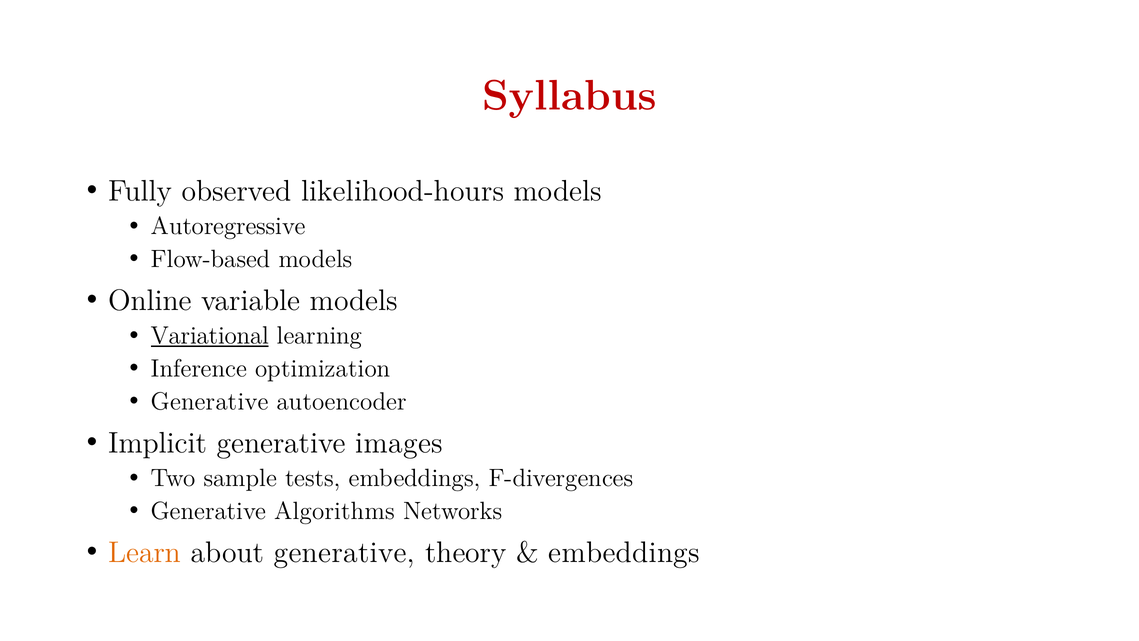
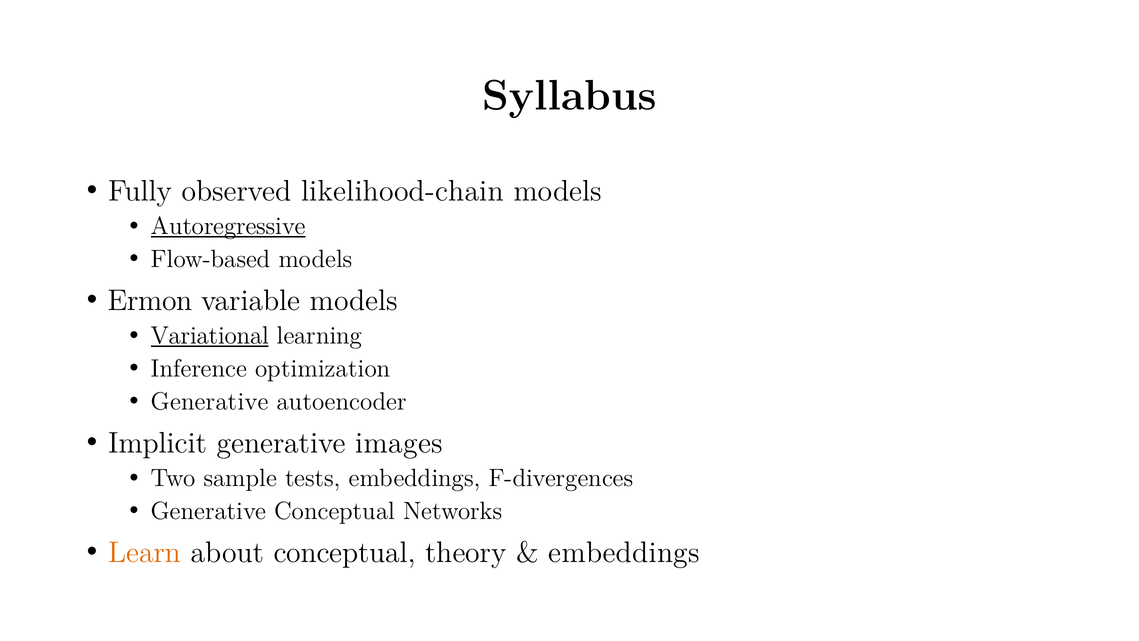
Syllabus colour: red -> black (569, 96)
likelihood-hours: likelihood-hours -> likelihood-chain (402, 191)
Autoregressive underline: none -> present (228, 226)
Online: Online -> Ermon (150, 300)
Generative Algorithms: Algorithms -> Conceptual (335, 511)
about generative: generative -> conceptual (345, 552)
